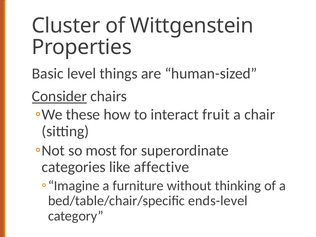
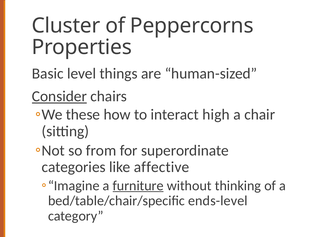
Wittgenstein: Wittgenstein -> Peppercorns (192, 26)
fruit: fruit -> high (216, 115)
most: most -> from (101, 151)
furniture underline: none -> present (138, 186)
